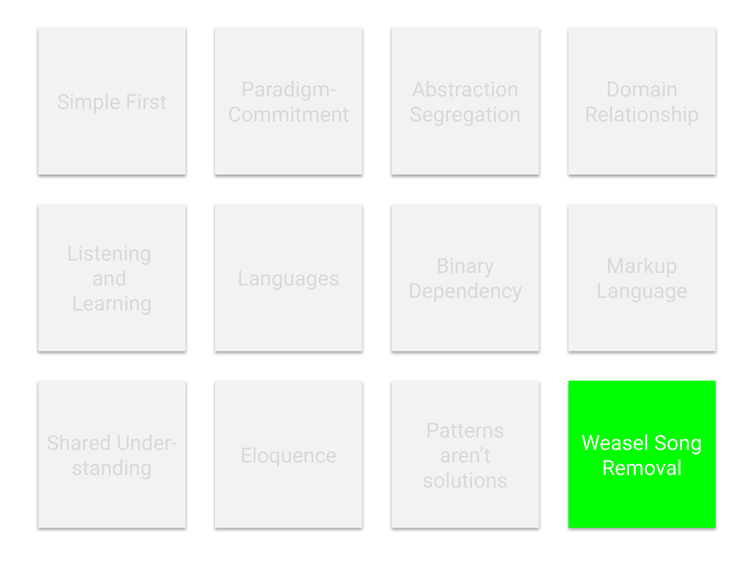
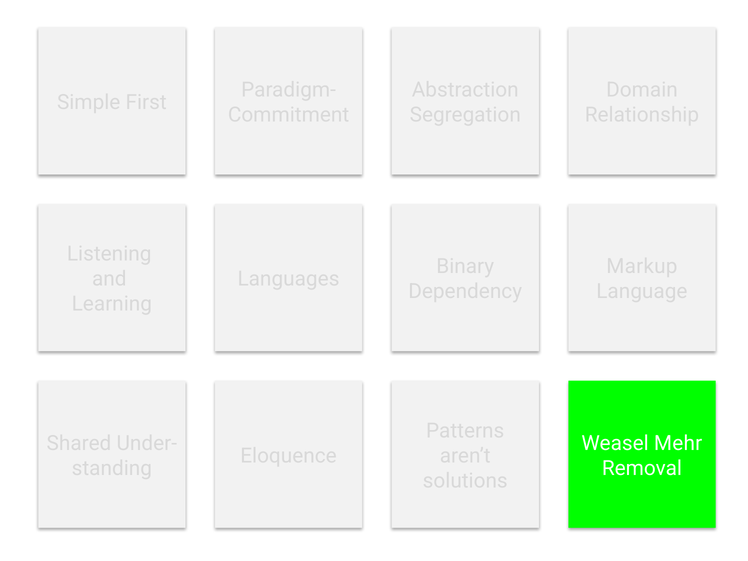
Song: Song -> Mehr (678, 443)
